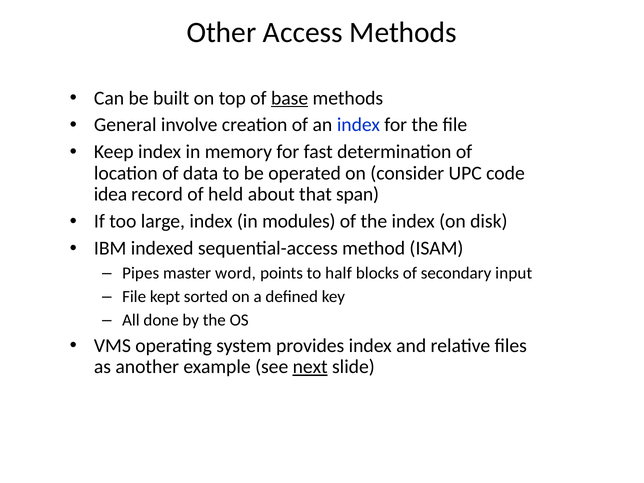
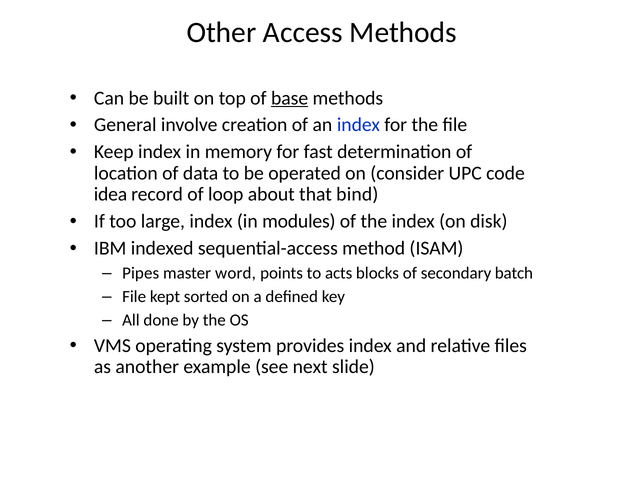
held: held -> loop (226, 194)
span: span -> bind (357, 194)
half: half -> acts (339, 273)
input: input -> batch (514, 273)
next underline: present -> none (310, 367)
